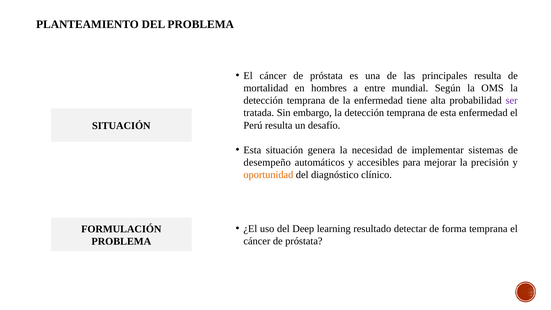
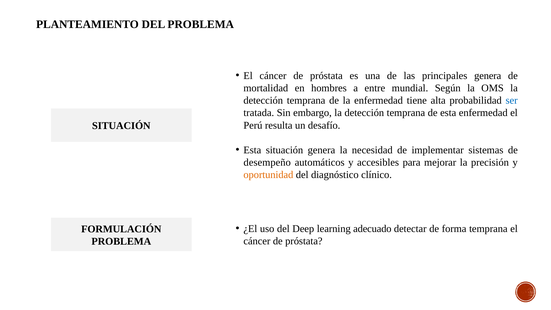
principales resulta: resulta -> genera (488, 76)
ser colour: purple -> blue (512, 100)
resultado: resultado -> adecuado (372, 229)
